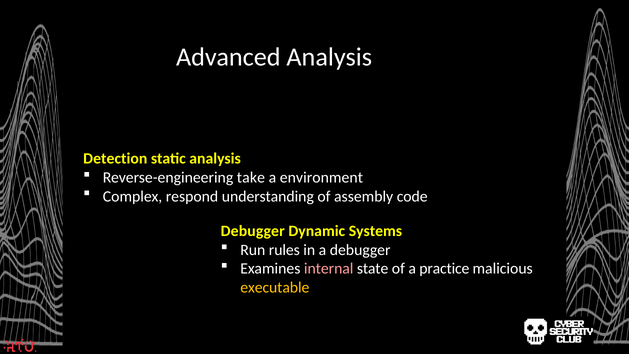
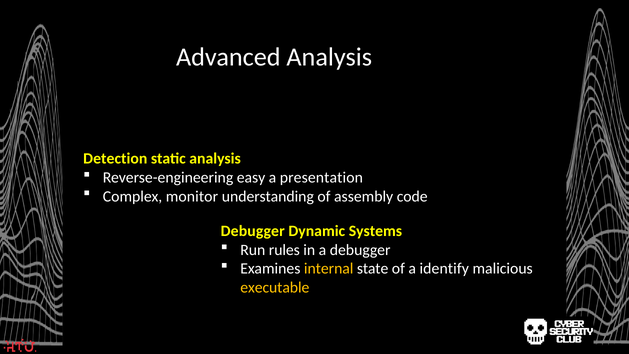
take: take -> easy (251, 177)
environment: environment -> presentation (321, 177)
respond: respond -> monitor (192, 196)
internal colour: pink -> yellow (329, 269)
practice: practice -> identify (444, 269)
